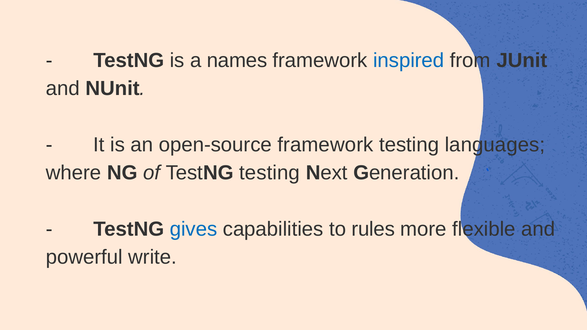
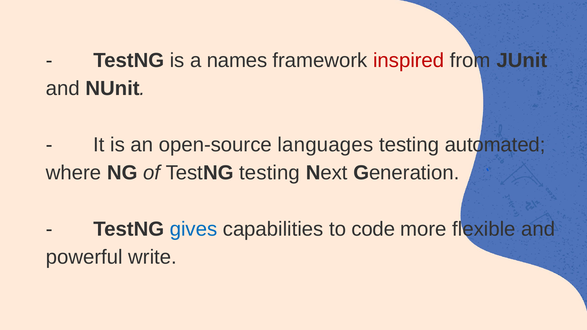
inspired colour: blue -> red (409, 61)
open-source framework: framework -> languages (325, 145)
languages: languages -> automated (495, 145)
rules: rules -> code (373, 229)
